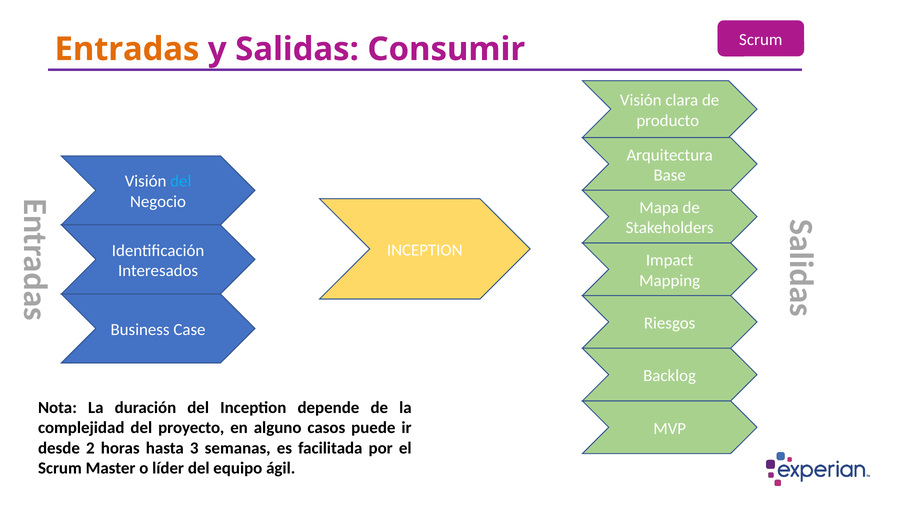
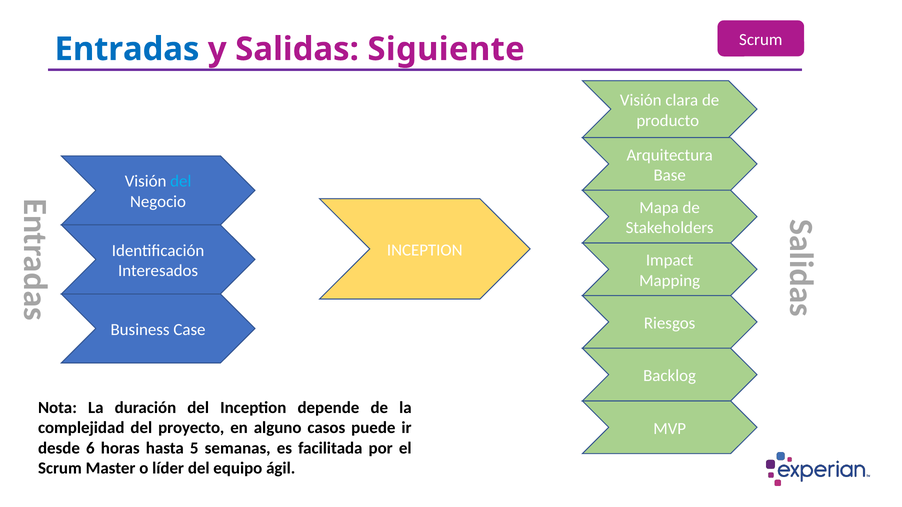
Entradas colour: orange -> blue (127, 49)
Consumir: Consumir -> Siguiente (446, 49)
2: 2 -> 6 (90, 448)
3: 3 -> 5 (194, 448)
